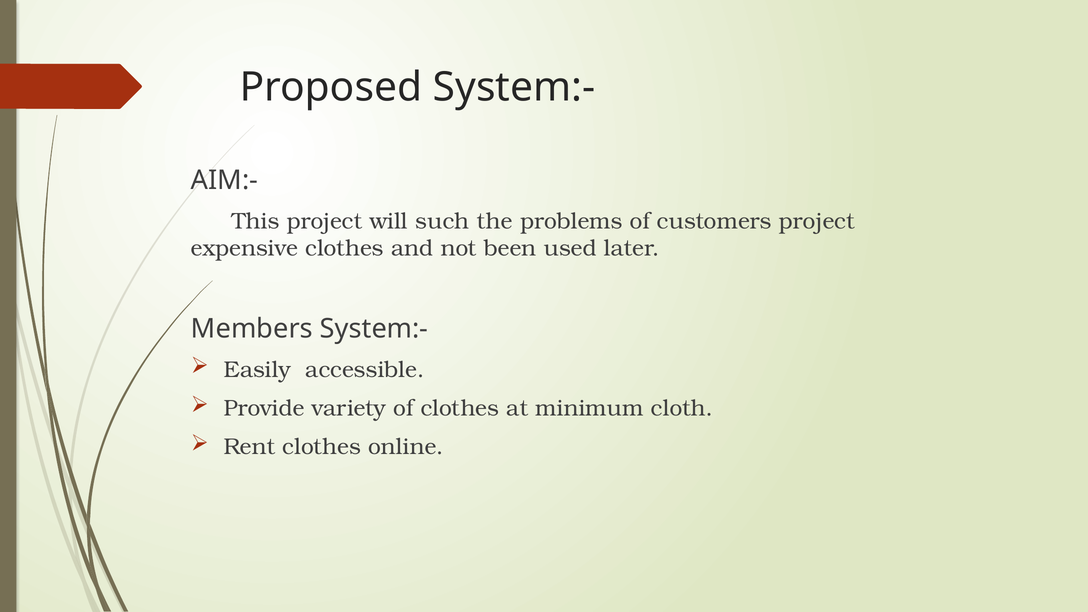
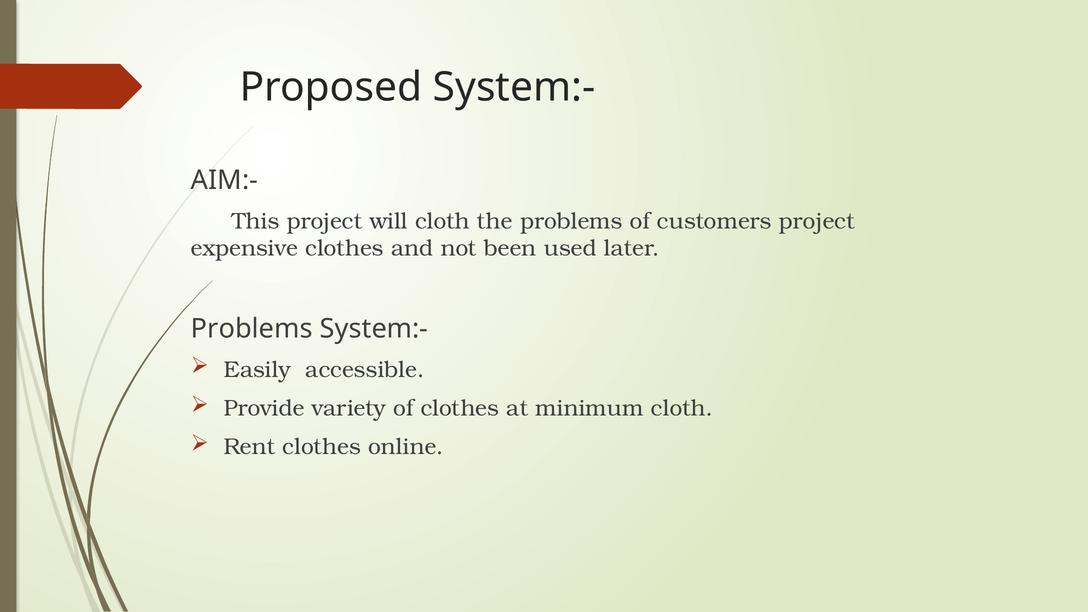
will such: such -> cloth (442, 221)
Members: Members -> Problems (252, 329)
